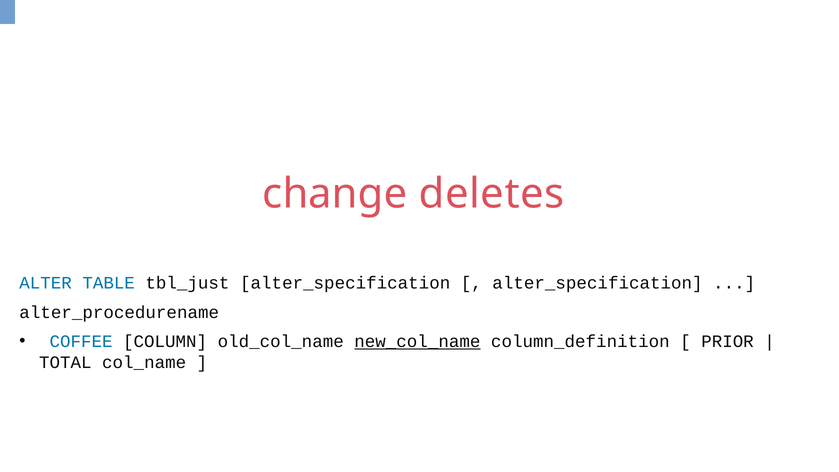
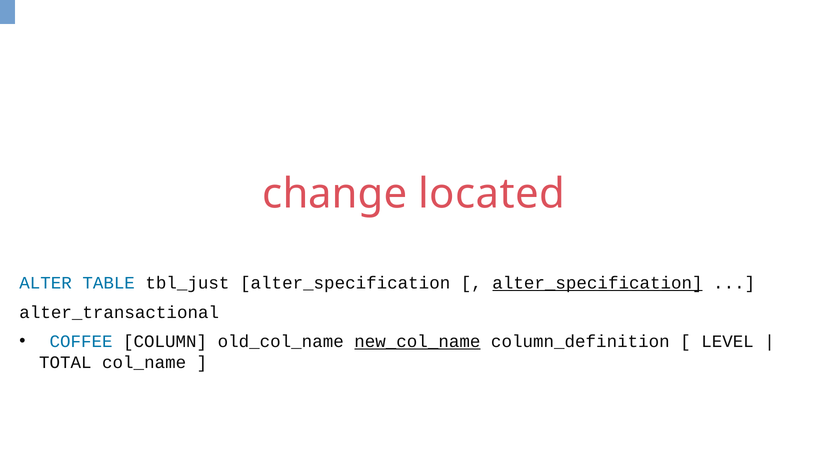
deletes: deletes -> located (492, 194)
alter_specification underline: none -> present (597, 283)
alter_procedurename: alter_procedurename -> alter_transactional (119, 312)
PRIOR: PRIOR -> LEVEL (728, 342)
